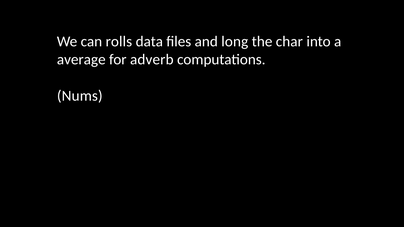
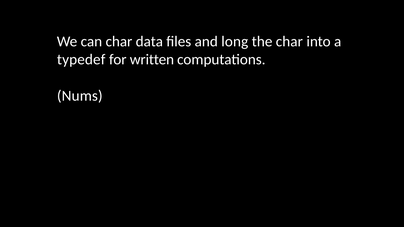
can rolls: rolls -> char (119, 41)
average: average -> typedef (81, 60)
adverb: adverb -> written (152, 60)
